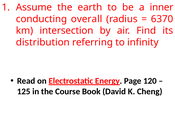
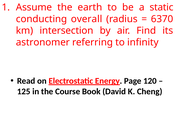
inner: inner -> static (162, 7)
distribution: distribution -> astronomer (43, 42)
